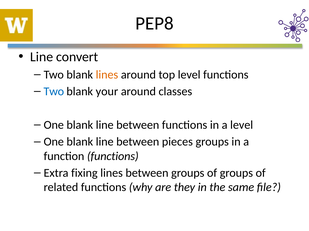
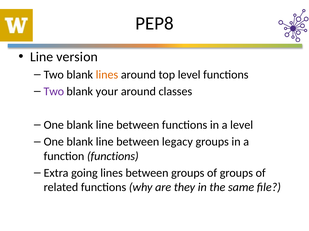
convert: convert -> version (77, 57)
Two colour: blue -> purple (54, 92)
pieces: pieces -> legacy (177, 142)
fixing: fixing -> going (84, 173)
